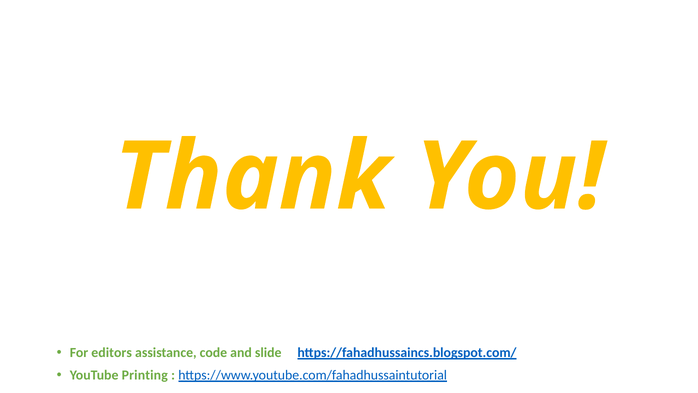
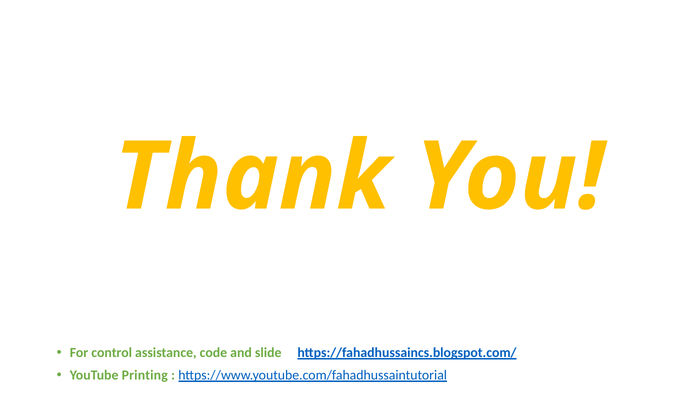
editors: editors -> control (112, 353)
